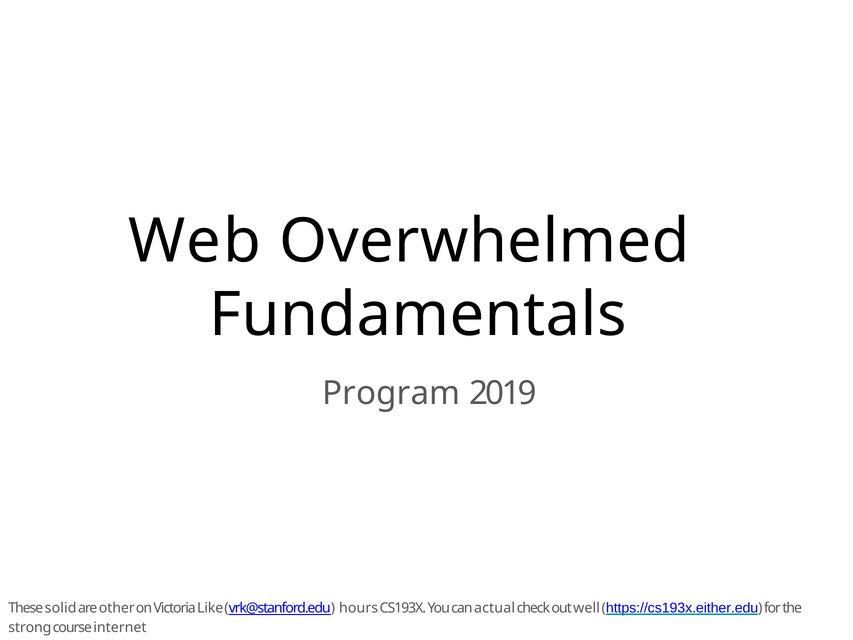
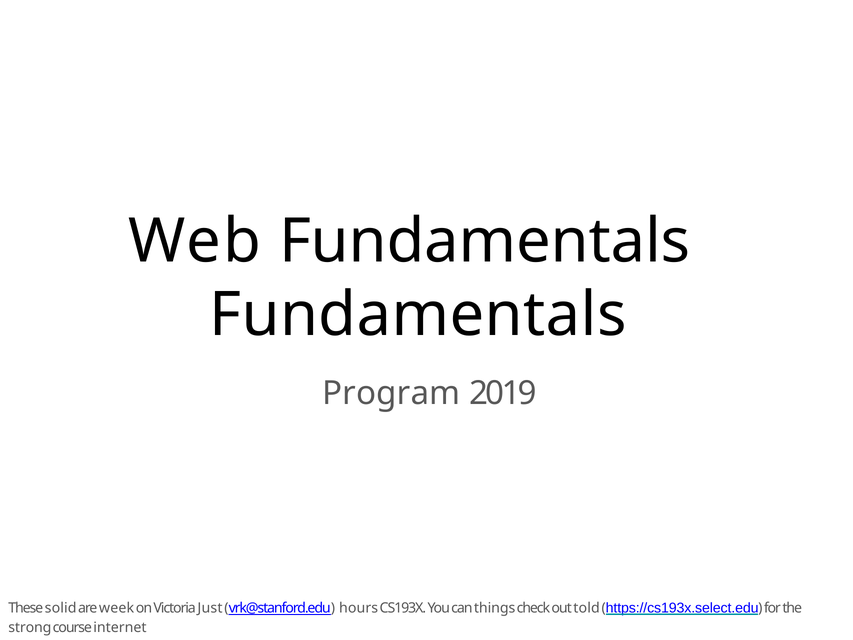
Web Overwhelmed: Overwhelmed -> Fundamentals (485, 241)
other: other -> week (117, 608)
Like: Like -> Just (210, 608)
actual: actual -> things (495, 608)
well: well -> told (587, 608)
https://cs193x.either.edu: https://cs193x.either.edu -> https://cs193x.select.edu (682, 608)
